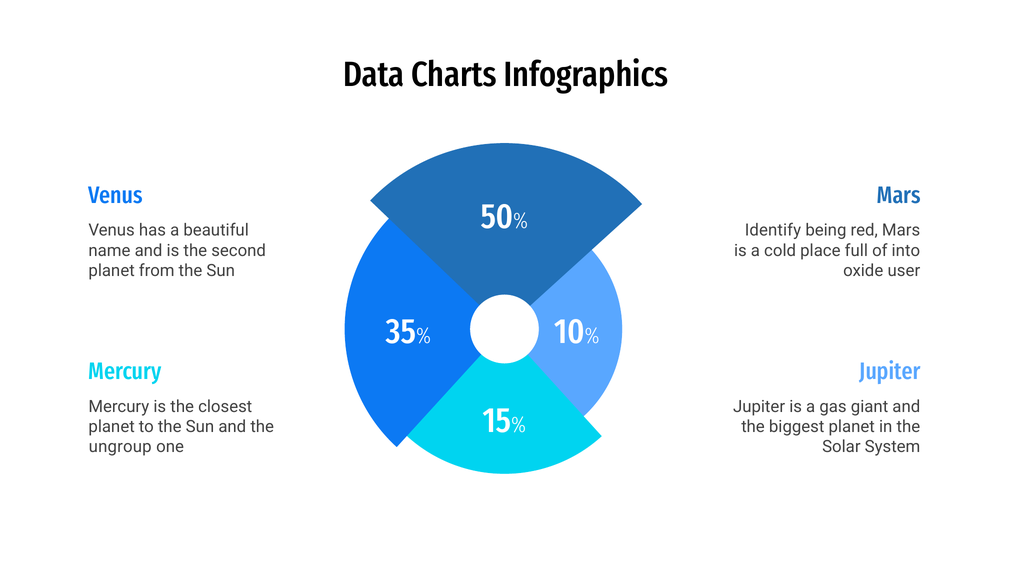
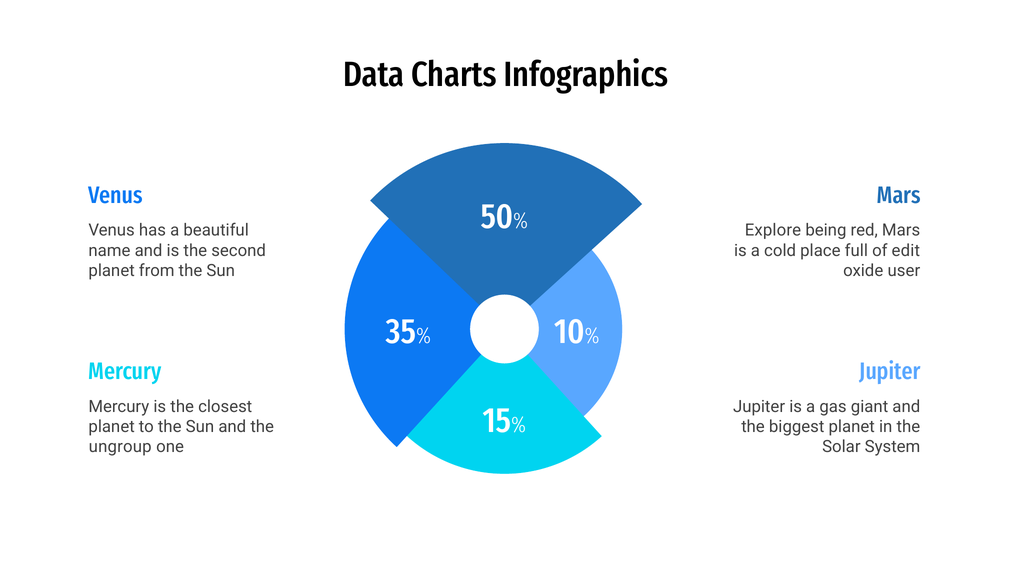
Identify: Identify -> Explore (773, 230)
into: into -> edit (906, 250)
